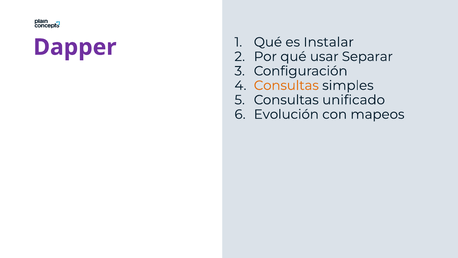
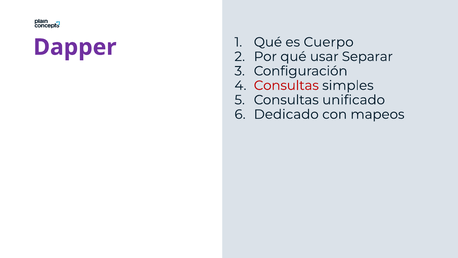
Instalar: Instalar -> Cuerpo (329, 42)
Consultas colour: orange -> red (286, 85)
Evolución: Evolución -> Dedicado (286, 114)
